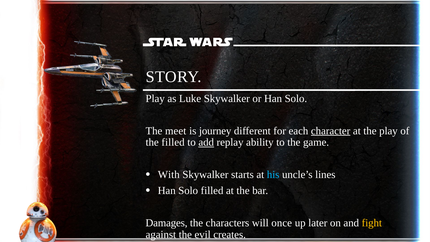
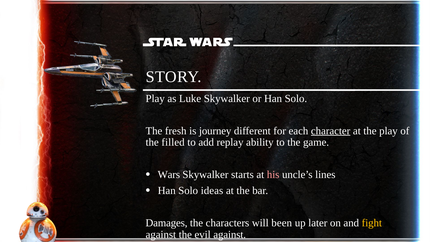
meet: meet -> fresh (176, 131)
add underline: present -> none (206, 142)
With: With -> Wars (169, 175)
his colour: light blue -> pink (273, 175)
Solo filled: filled -> ideas (212, 191)
once: once -> been (282, 223)
evil creates: creates -> against (230, 234)
